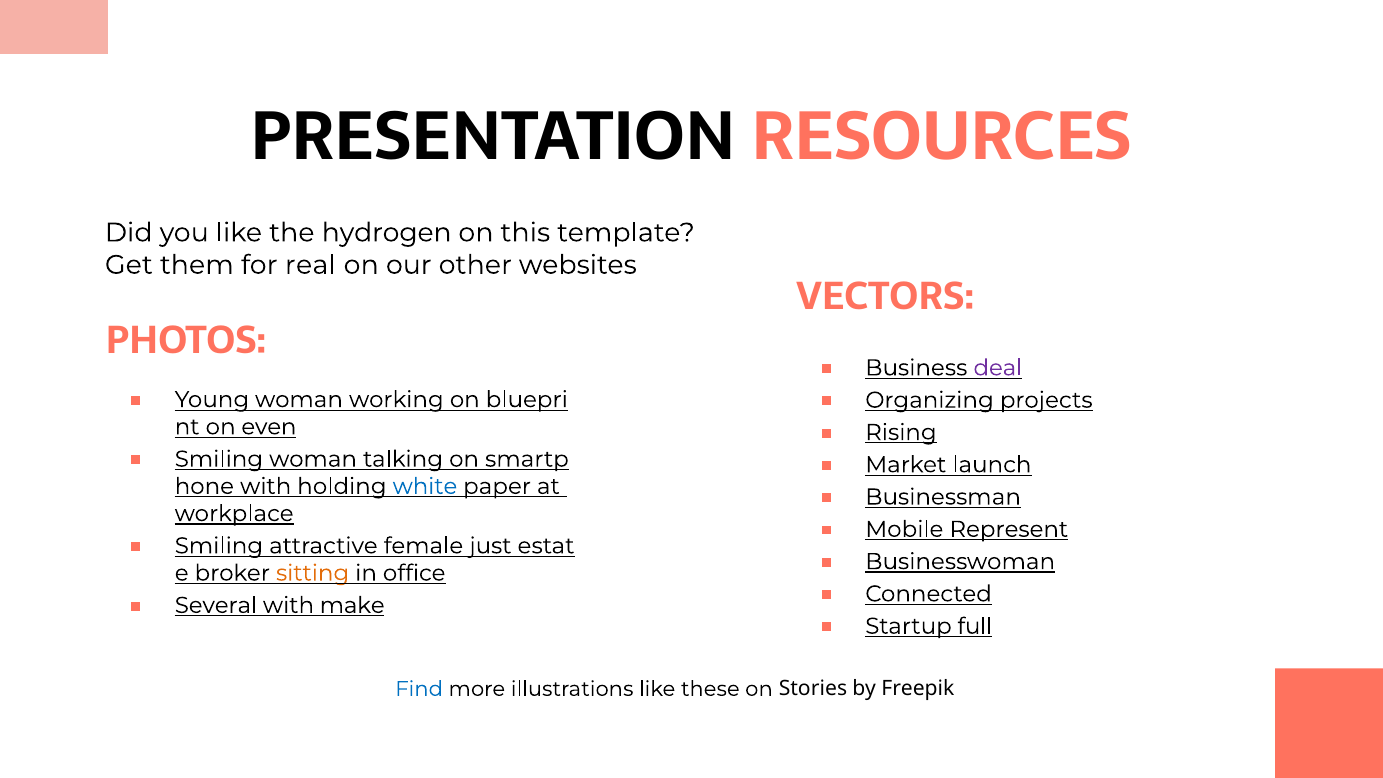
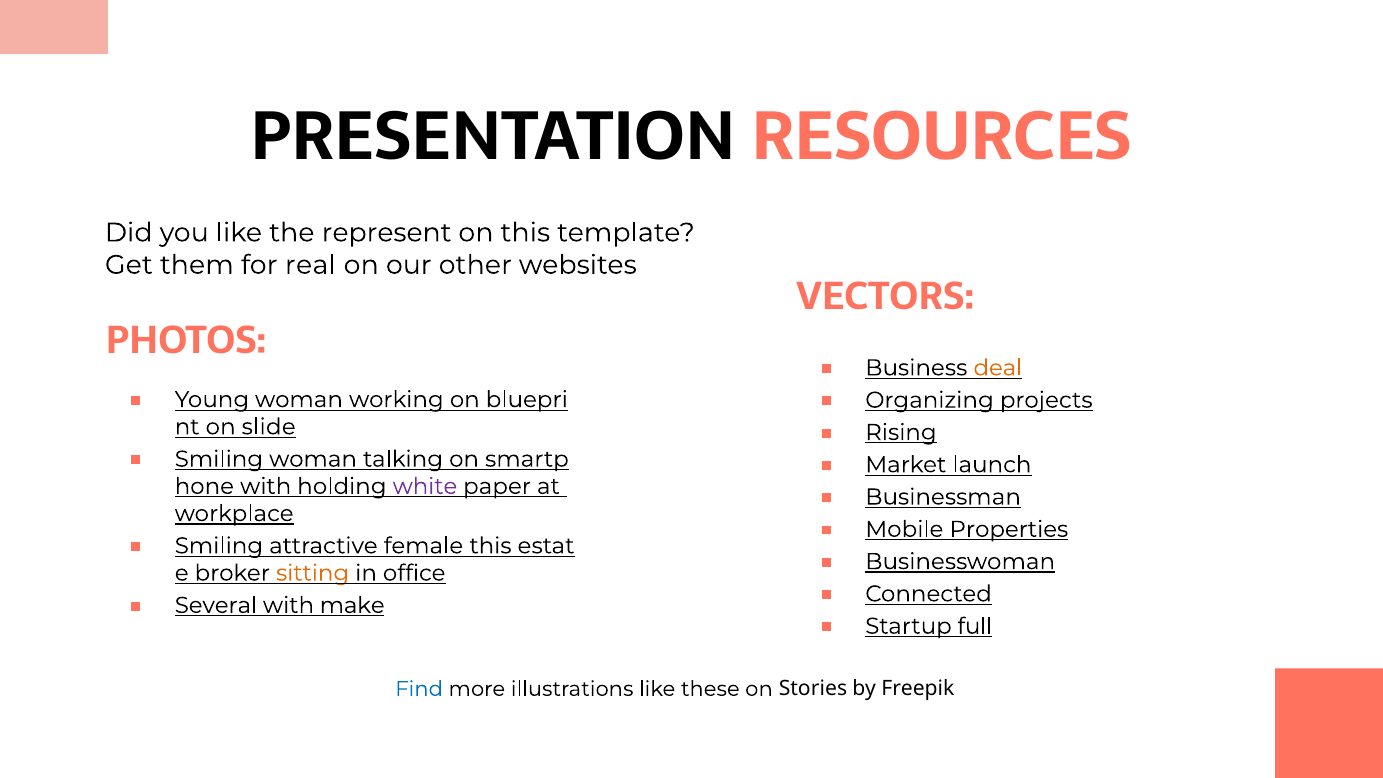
hydrogen: hydrogen -> represent (387, 233)
deal colour: purple -> orange (998, 368)
even: even -> slide (269, 427)
white colour: blue -> purple (425, 486)
Represent: Represent -> Properties (1009, 529)
just: just -> this (490, 546)
